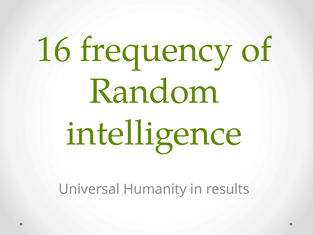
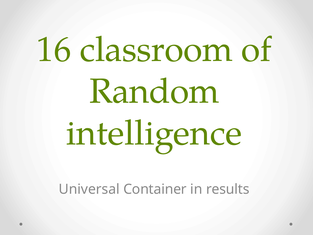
frequency: frequency -> classroom (156, 50)
Humanity: Humanity -> Container (155, 189)
